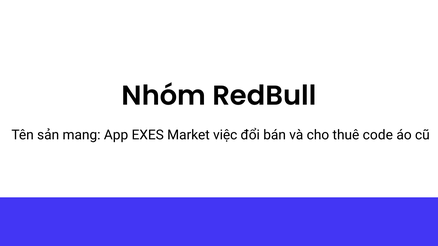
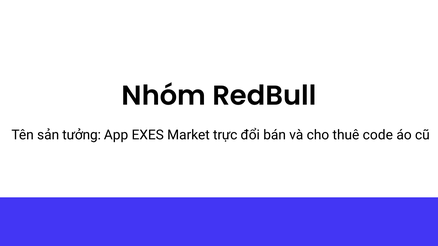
mang: mang -> tưởng (82, 135)
việc: việc -> trực (225, 135)
